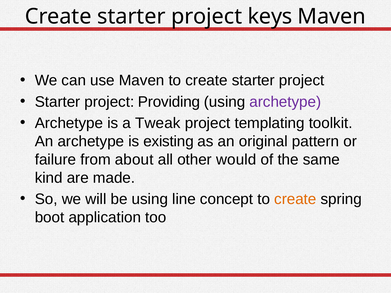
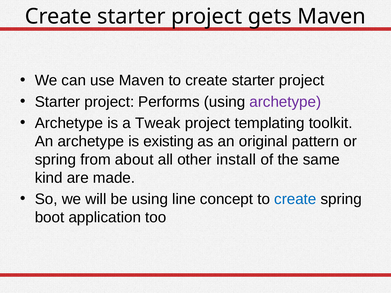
keys: keys -> gets (270, 16)
Providing: Providing -> Performs (169, 102)
failure: failure -> spring (55, 160)
would: would -> install (236, 160)
create colour: orange -> blue (295, 199)
